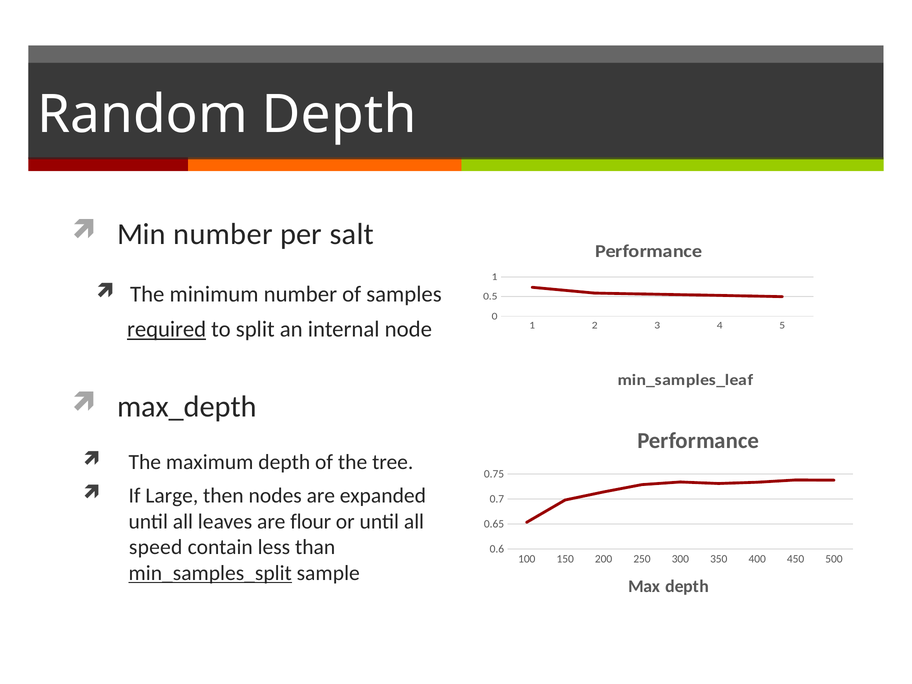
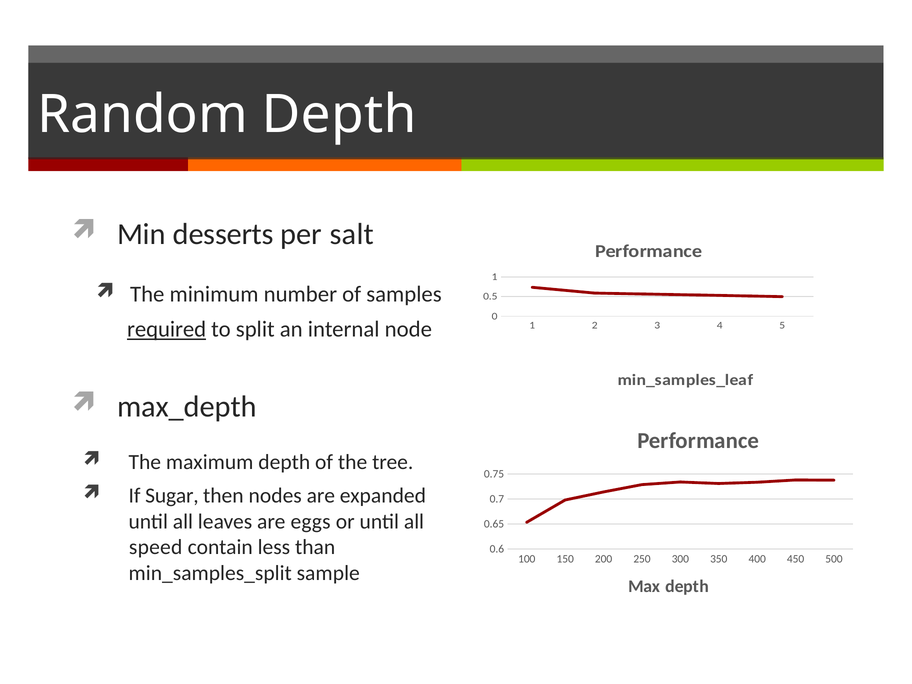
Min number: number -> desserts (223, 234)
Large: Large -> Sugar (172, 496)
flour: flour -> eggs (311, 522)
min_samples_split underline: present -> none (210, 573)
